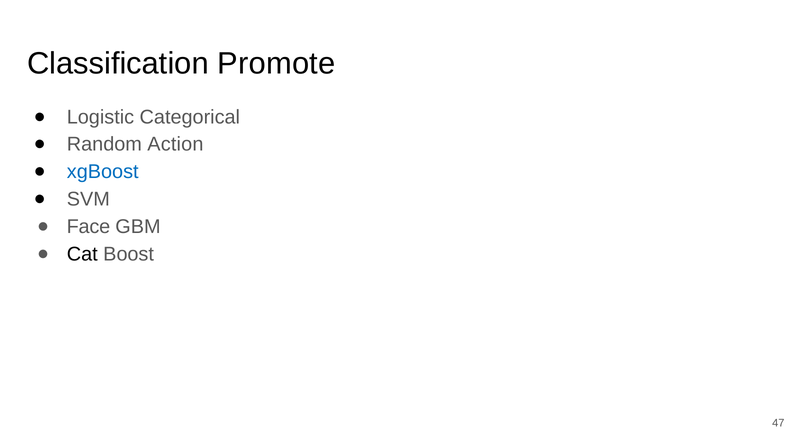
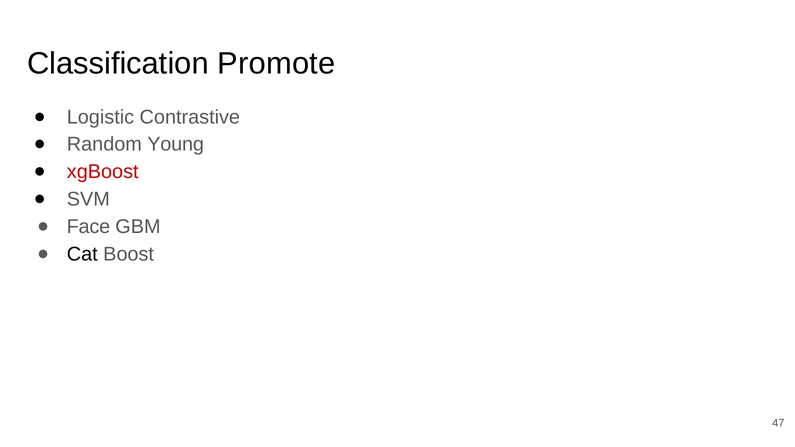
Categorical: Categorical -> Contrastive (190, 117)
Action: Action -> Young (176, 144)
xgBoost colour: blue -> red (103, 172)
